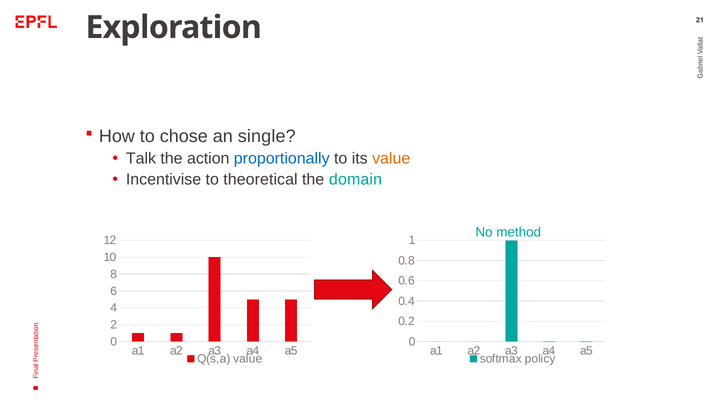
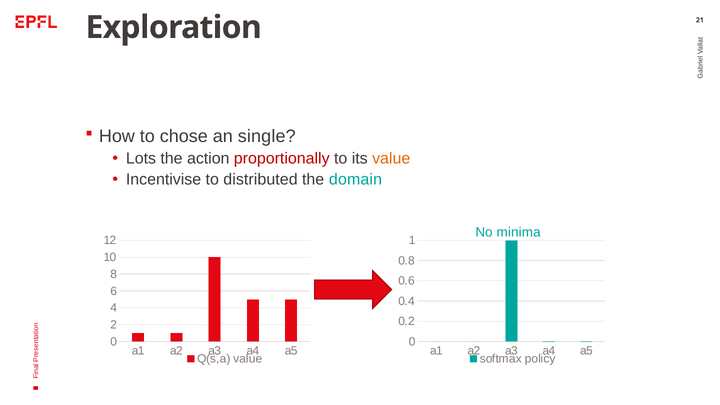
Talk: Talk -> Lots (141, 158)
proportionally colour: blue -> red (282, 158)
theoretical: theoretical -> distributed (261, 179)
method: method -> minima (519, 232)
